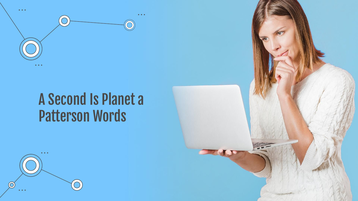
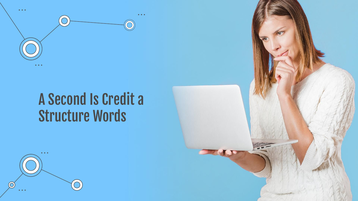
Planet: Planet -> Credit (118, 101)
Patterson: Patterson -> Structure (64, 117)
